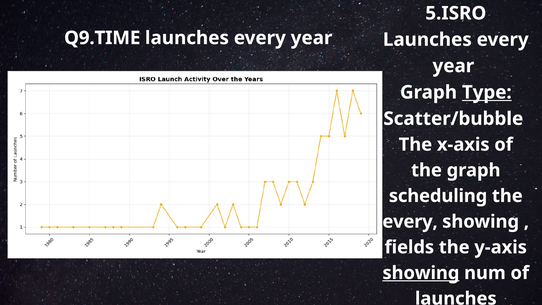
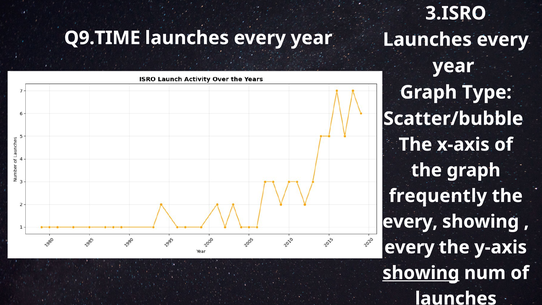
5.ISRO: 5.ISRO -> 3.ISRO (456, 13)
Type underline: present -> none (487, 92)
scheduling: scheduling -> frequently (438, 196)
fields: fields -> every (409, 247)
